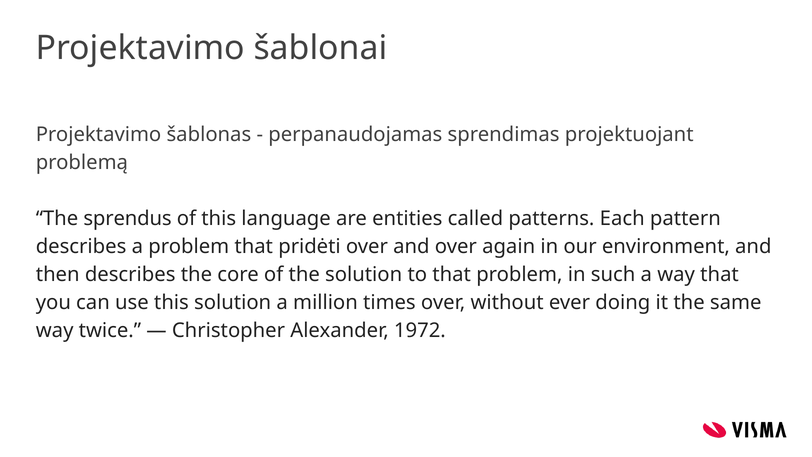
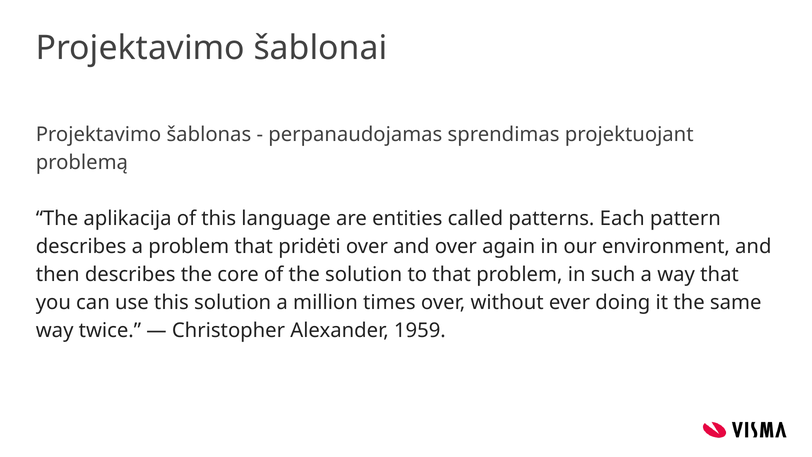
sprendus: sprendus -> aplikacija (127, 218)
1972: 1972 -> 1959 (420, 331)
